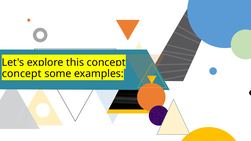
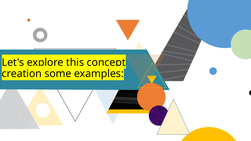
concept: concept -> creation (22, 74)
